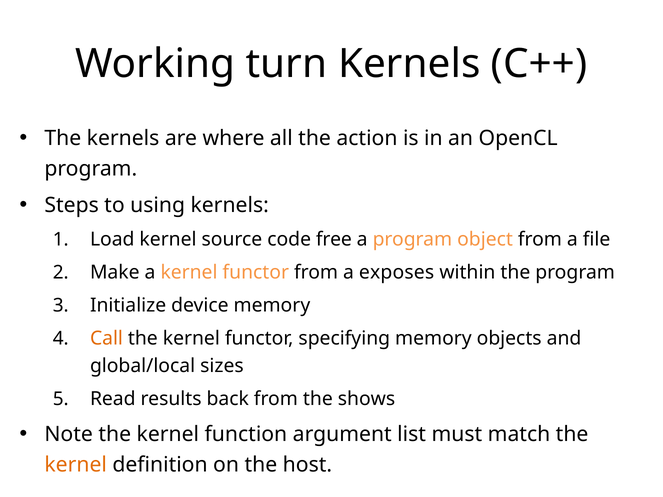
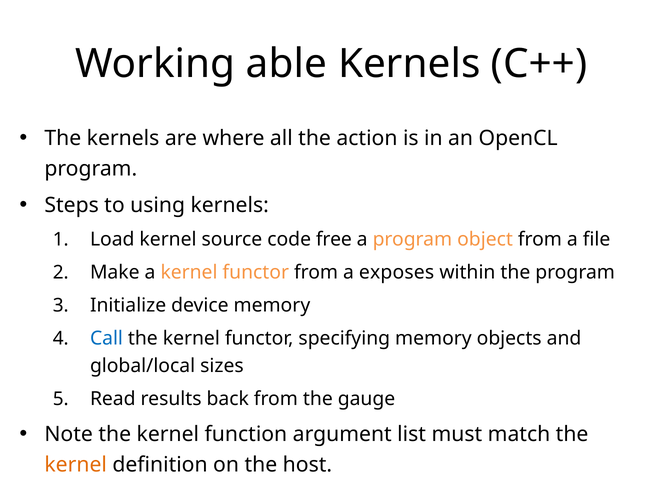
turn: turn -> able (286, 64)
Call colour: orange -> blue (106, 338)
shows: shows -> gauge (366, 399)
